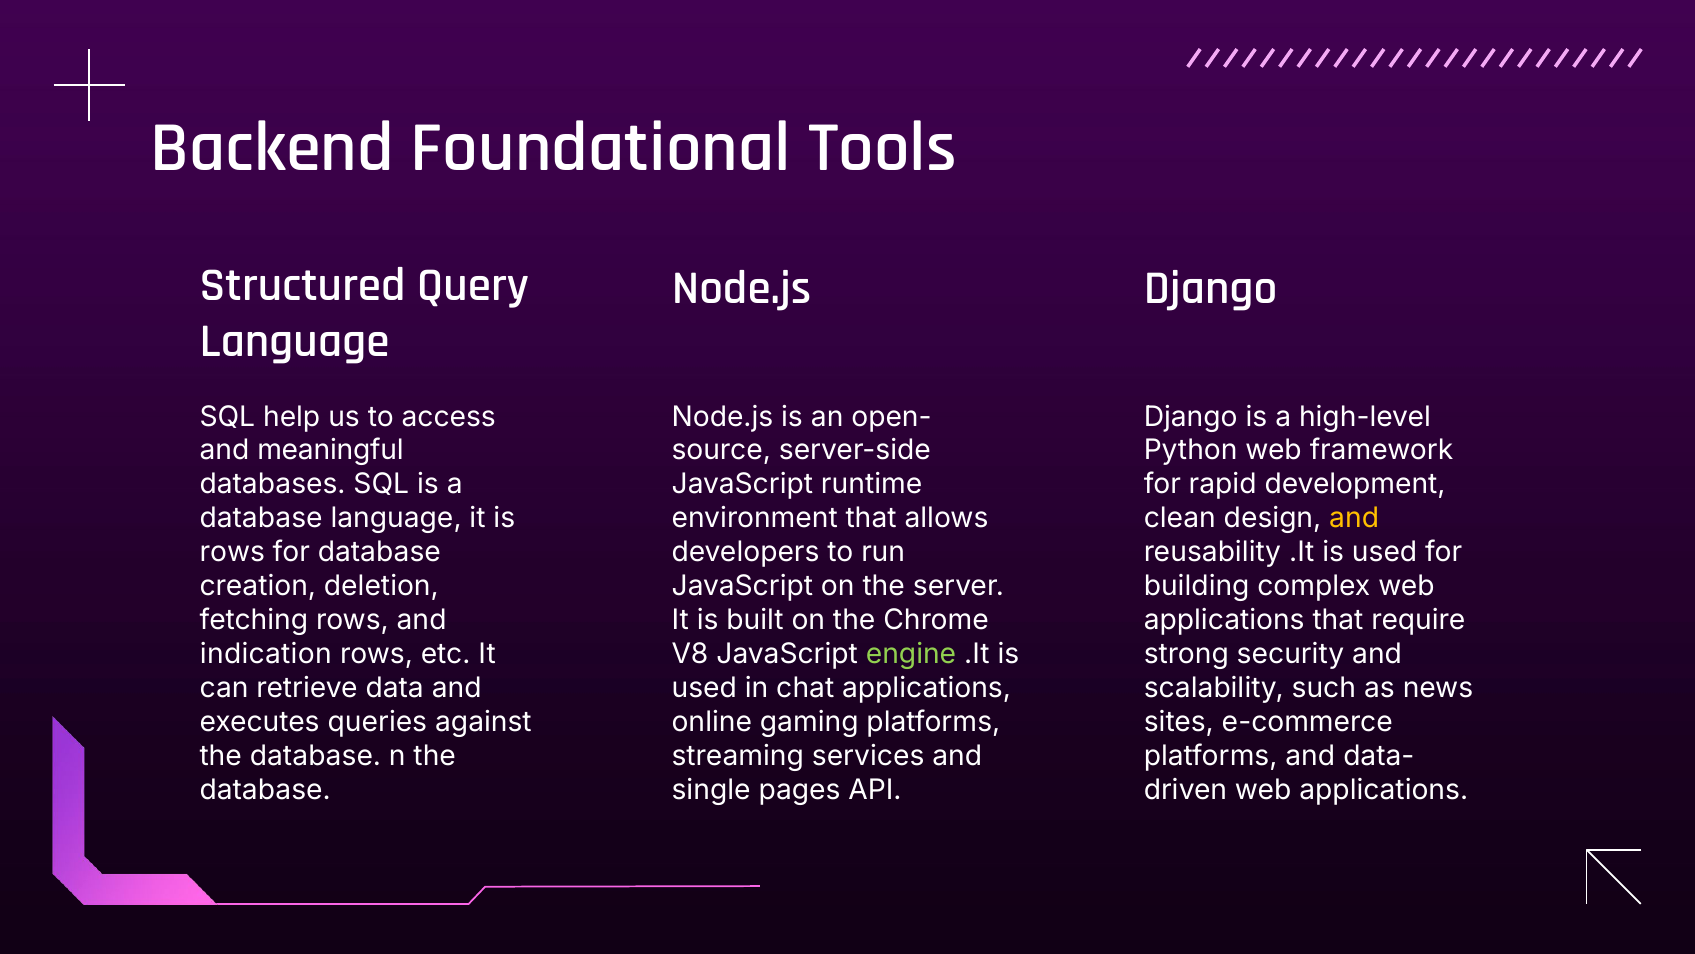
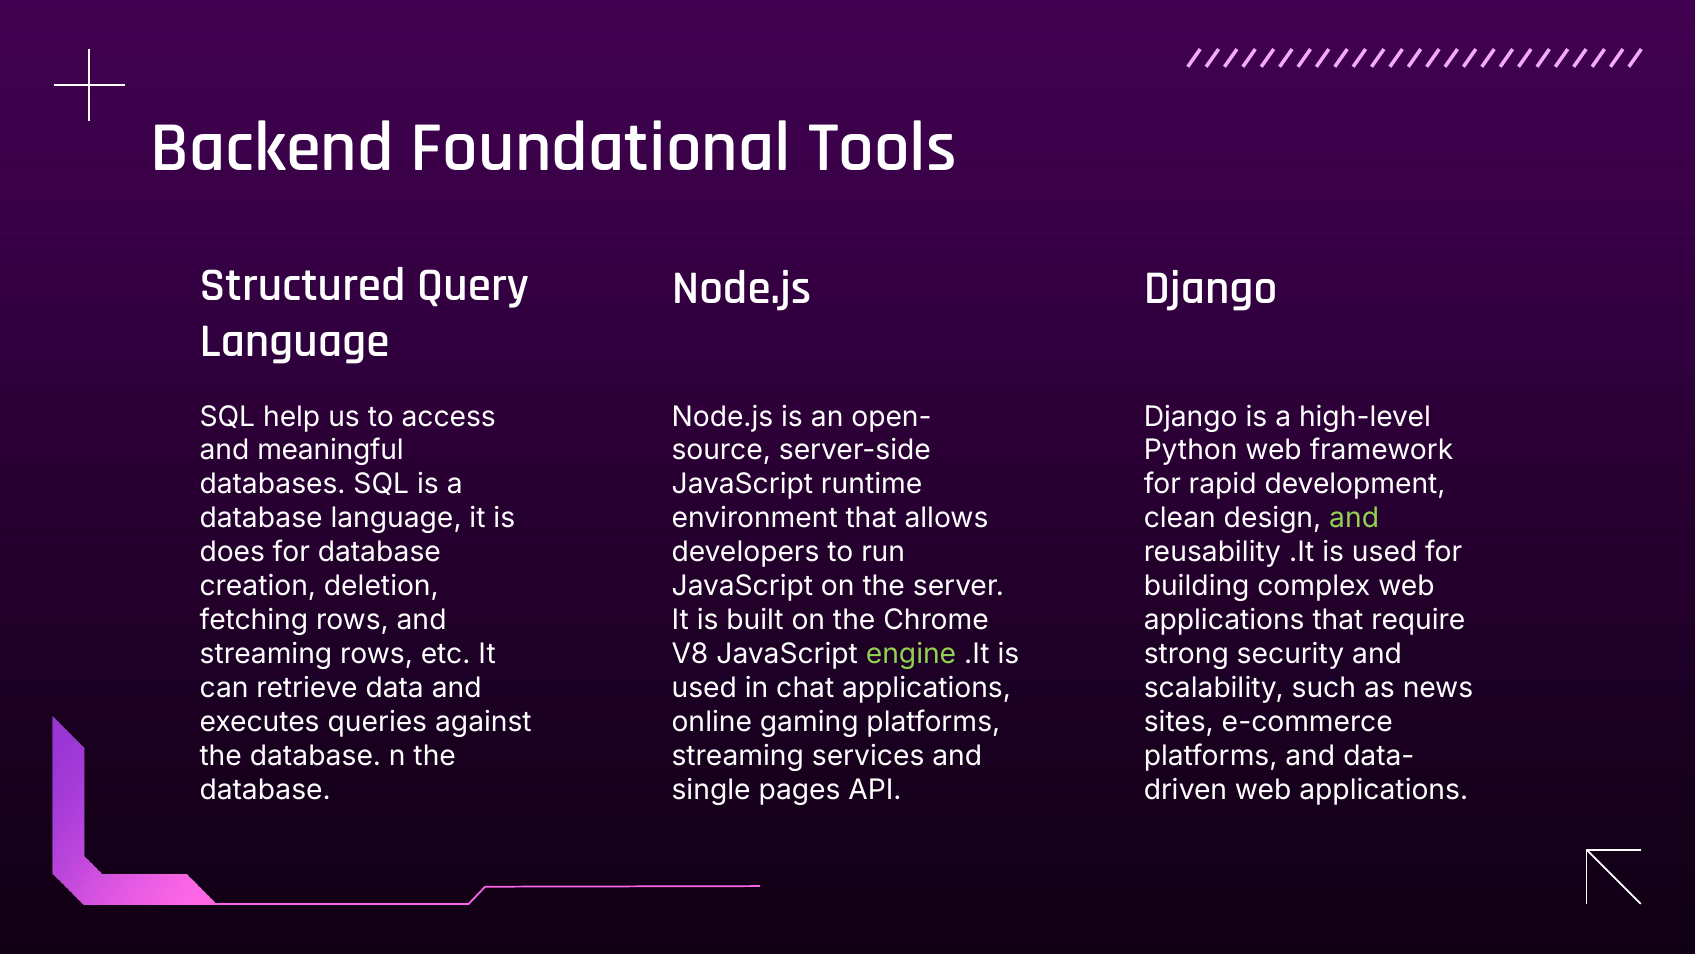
and colour: yellow -> light green (1354, 518)
rows: rows -> does (232, 552)
indication: indication -> streaming (266, 654)
